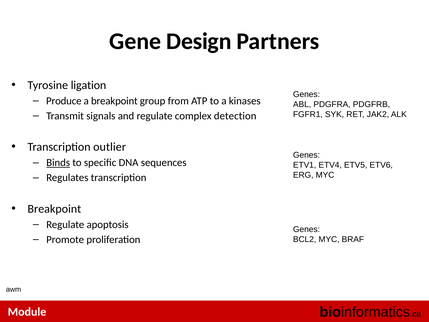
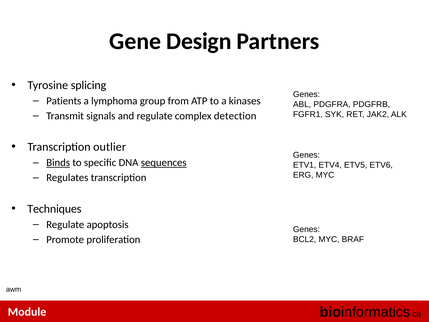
ligation: ligation -> splicing (88, 85)
Produce: Produce -> Patients (64, 101)
a breakpoint: breakpoint -> lymphoma (114, 101)
sequences underline: none -> present (164, 163)
Breakpoint: Breakpoint -> Techniques (54, 209)
